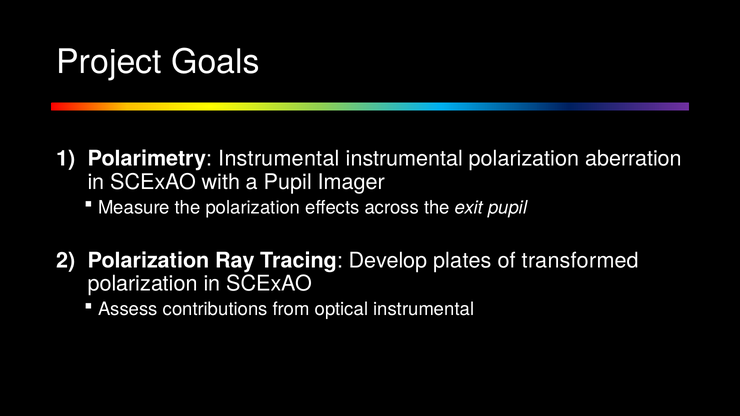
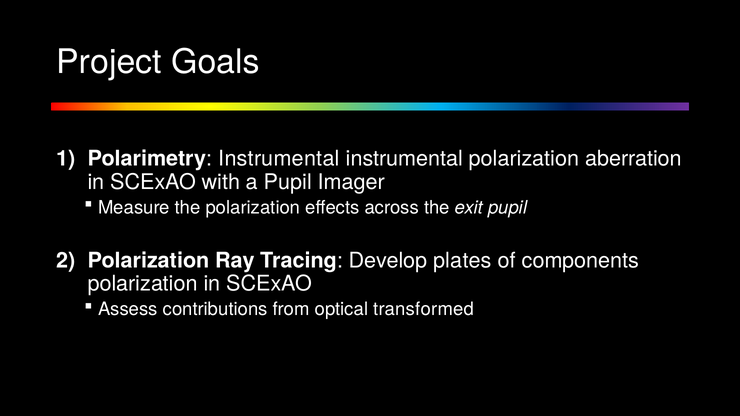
transformed: transformed -> components (580, 261)
optical instrumental: instrumental -> transformed (424, 310)
